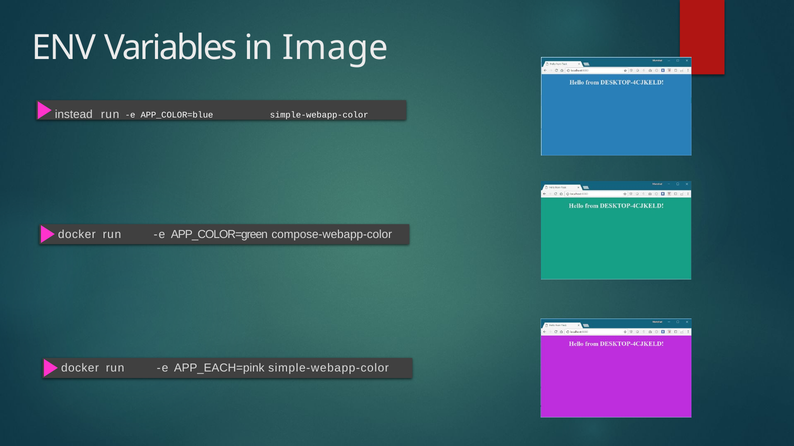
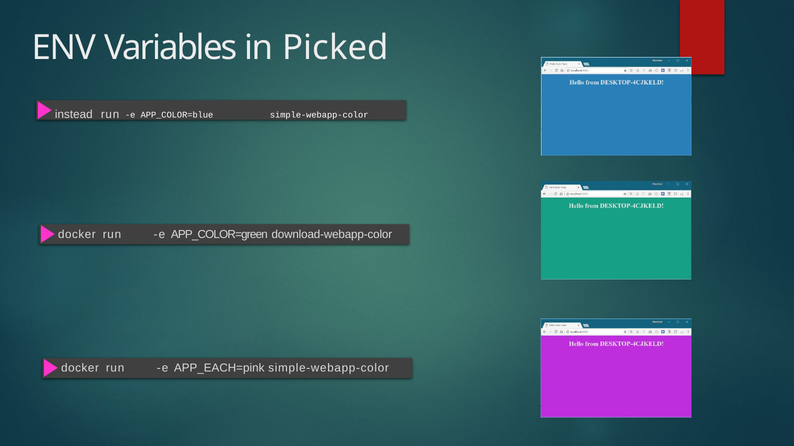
Image: Image -> Picked (335, 48)
compose-webapp-color: compose-webapp-color -> download-webapp-color (332, 235)
